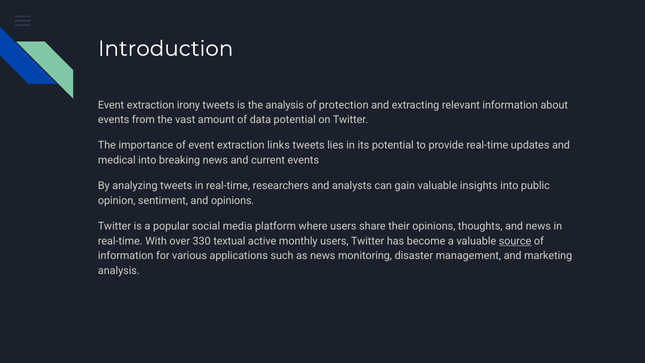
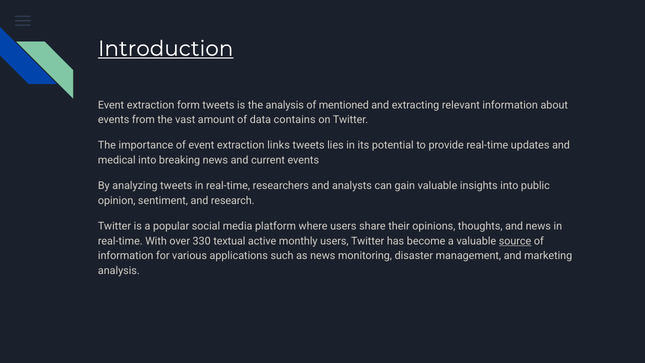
Introduction underline: none -> present (166, 49)
irony: irony -> form (188, 105)
protection: protection -> mentioned (344, 105)
data potential: potential -> contains (295, 120)
and opinions: opinions -> research (233, 201)
